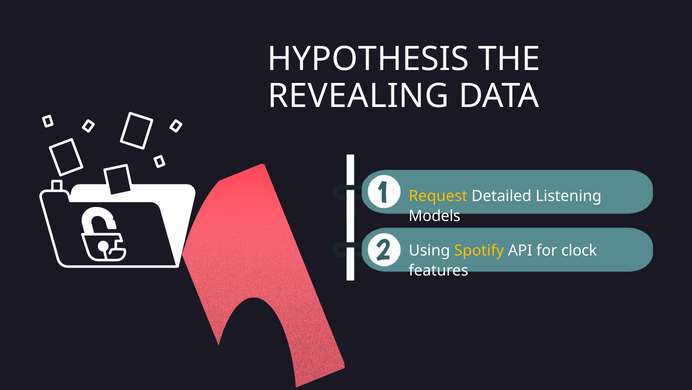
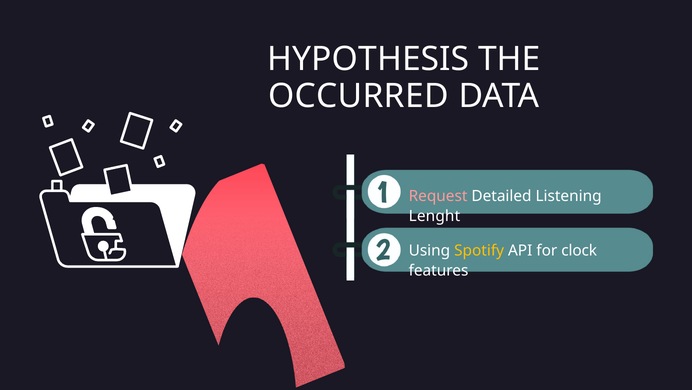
REVEALING: REVEALING -> OCCURRED (358, 96)
Request colour: yellow -> pink (438, 196)
Models: Models -> Lenght (434, 216)
